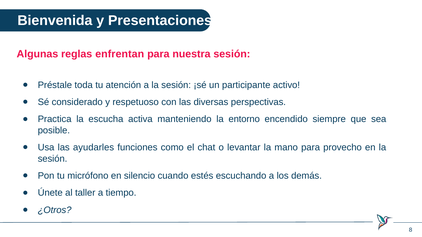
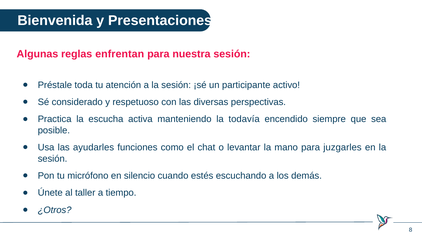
entorno: entorno -> todavía (244, 119)
provecho: provecho -> juzgarles (342, 148)
